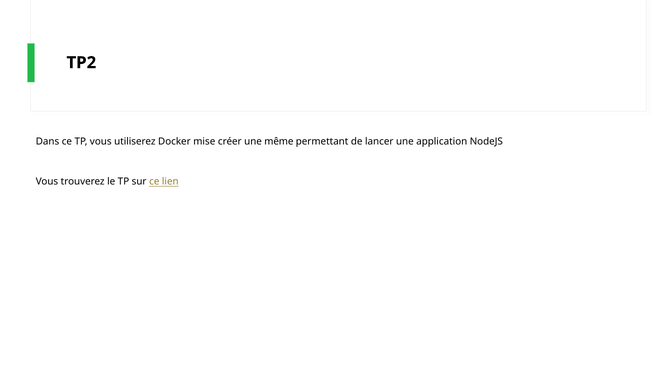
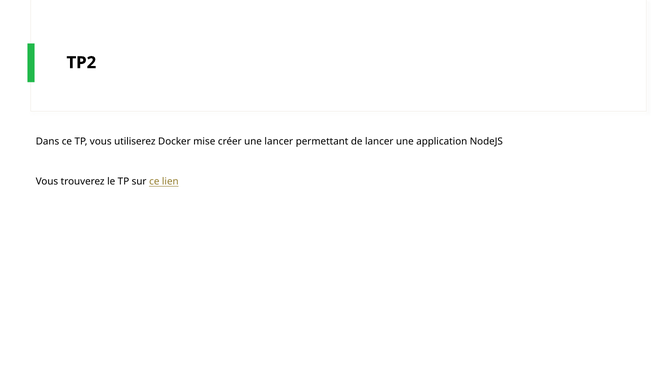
une même: même -> lancer (279, 141)
